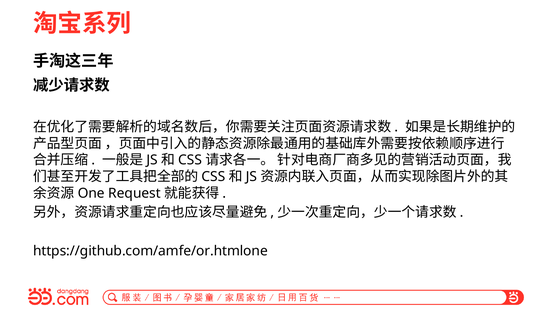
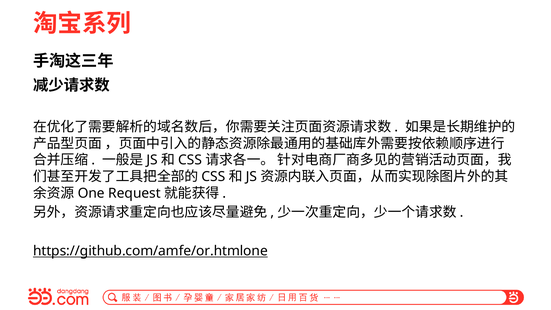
https://github.com/amfe/or.htmlone underline: none -> present (150, 251)
